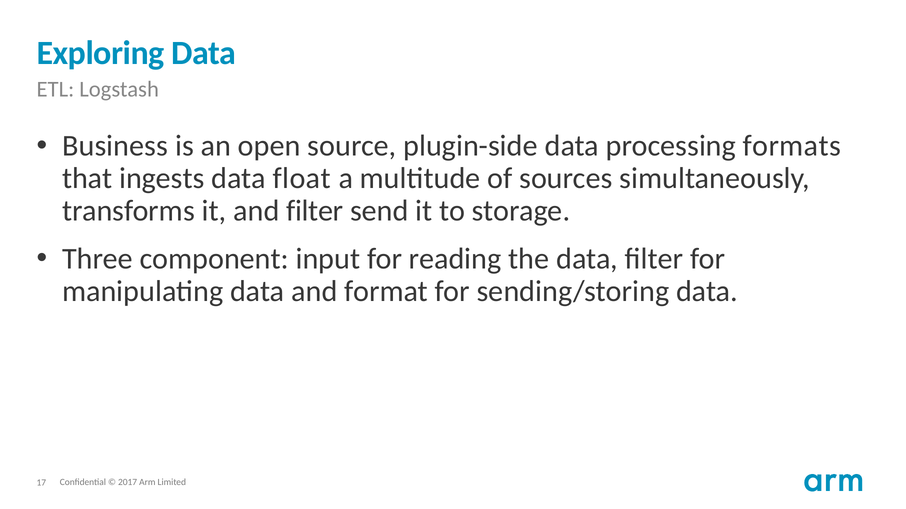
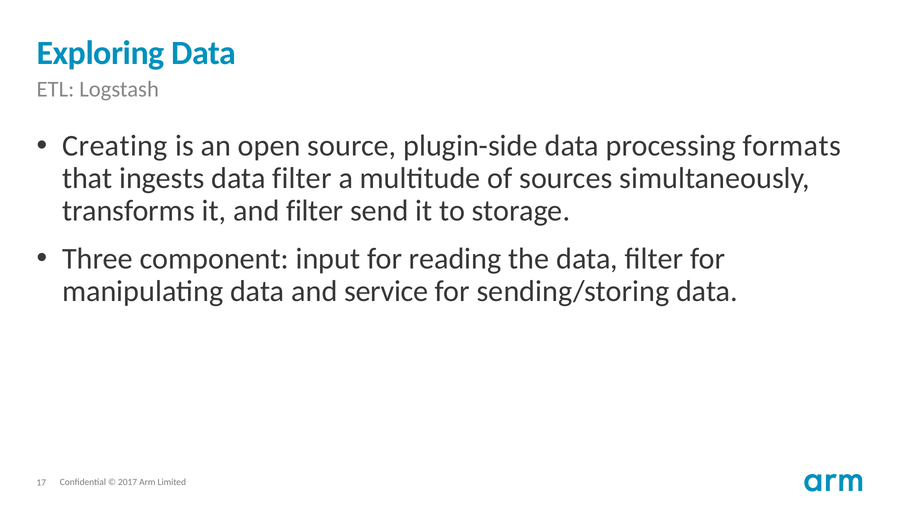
Business: Business -> Creating (115, 146)
ingests data float: float -> filter (302, 179)
format: format -> service (386, 292)
